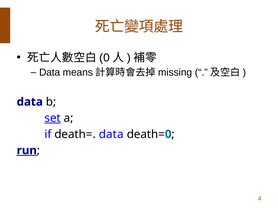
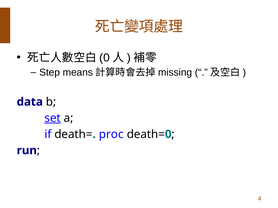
Data: Data -> Step (50, 73)
data: data -> proc (111, 135)
run underline: present -> none (27, 151)
